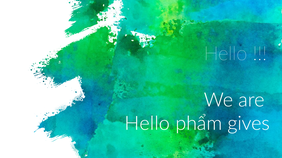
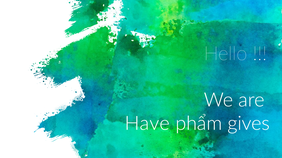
Hello: Hello -> Have (147, 124)
